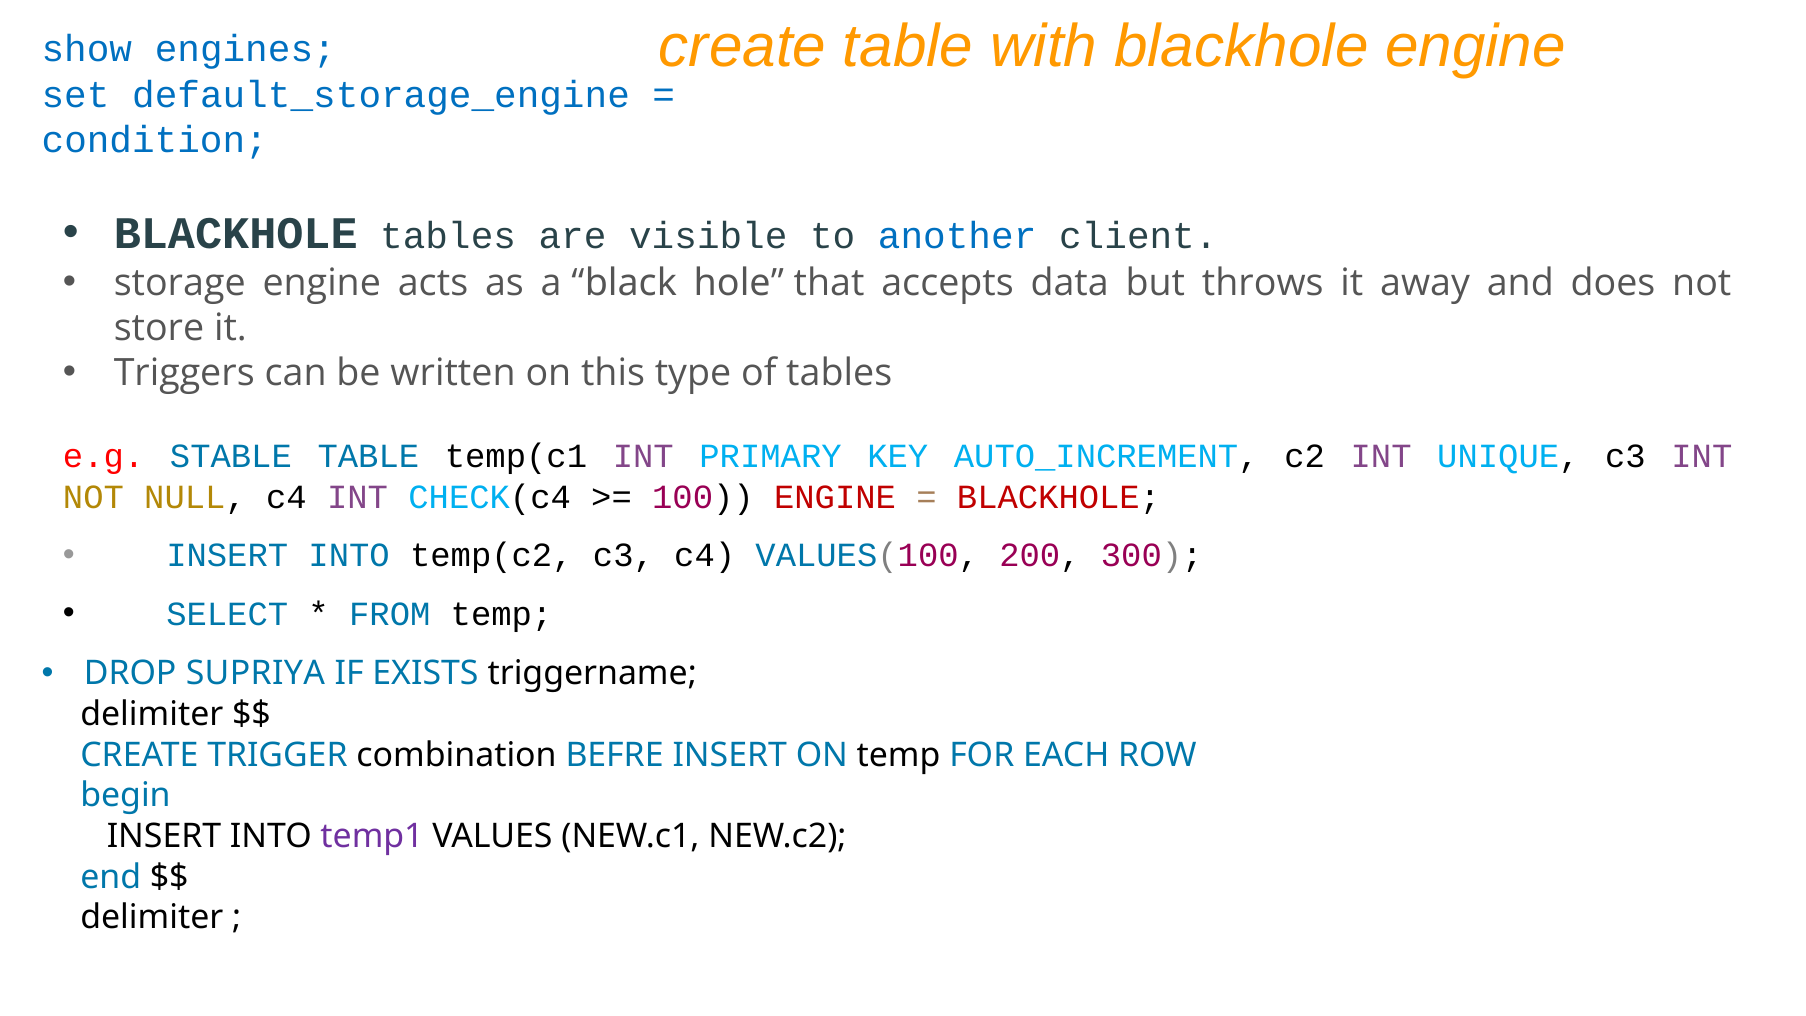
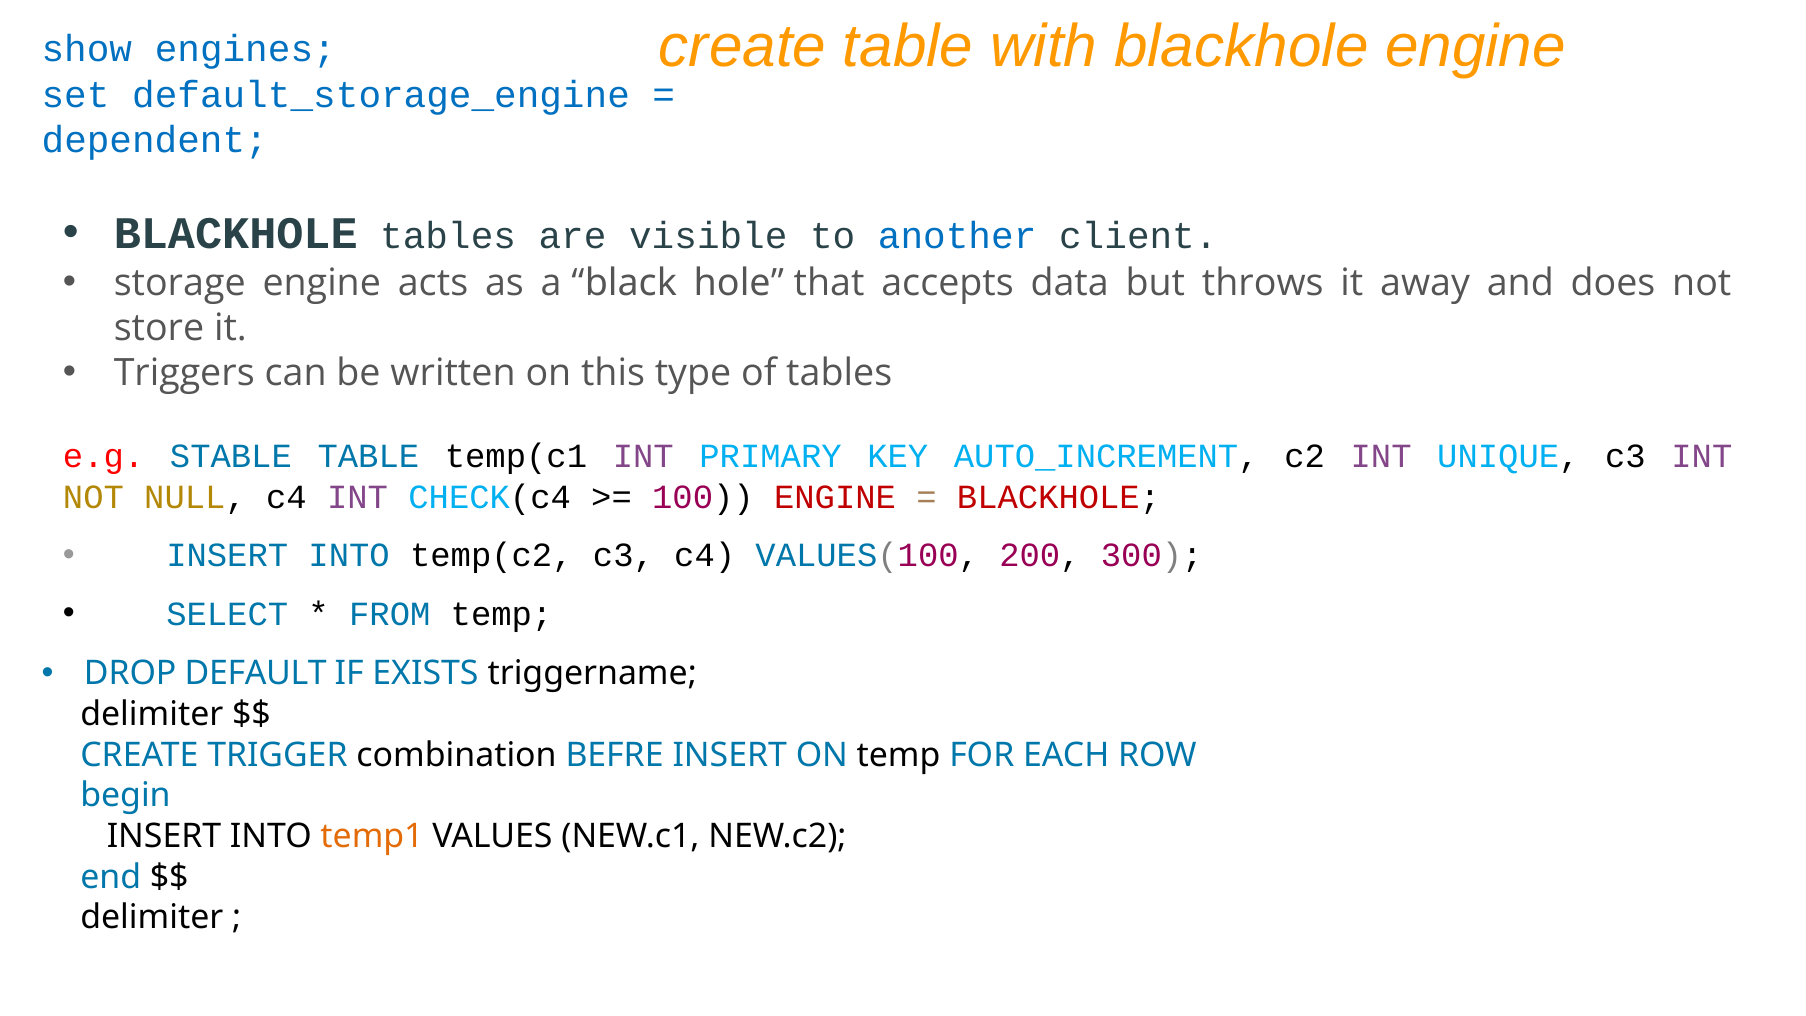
condition: condition -> dependent (155, 140)
SUPRIYA: SUPRIYA -> DEFAULT (256, 674)
temp1 colour: purple -> orange (372, 836)
